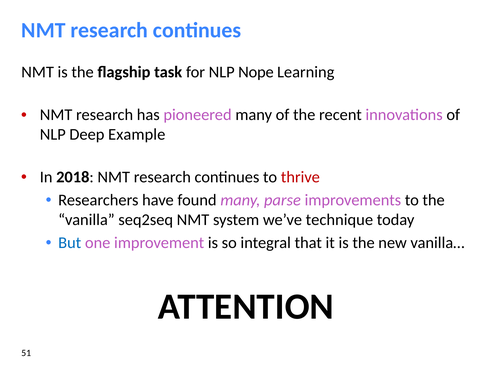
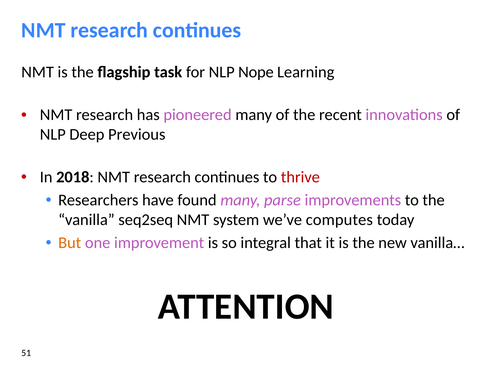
Example: Example -> Previous (137, 135)
technique: technique -> computes (339, 220)
But colour: blue -> orange (70, 243)
